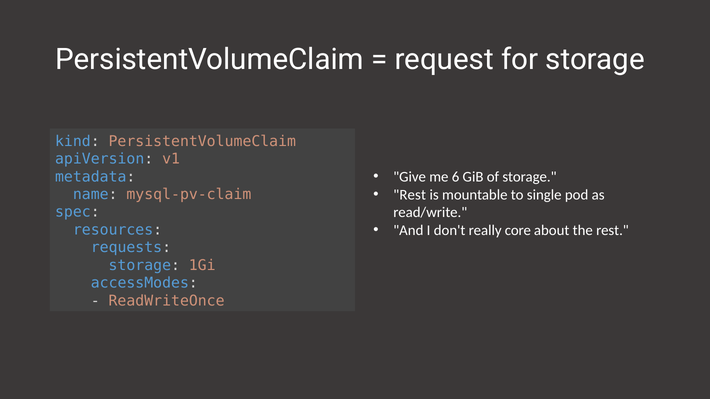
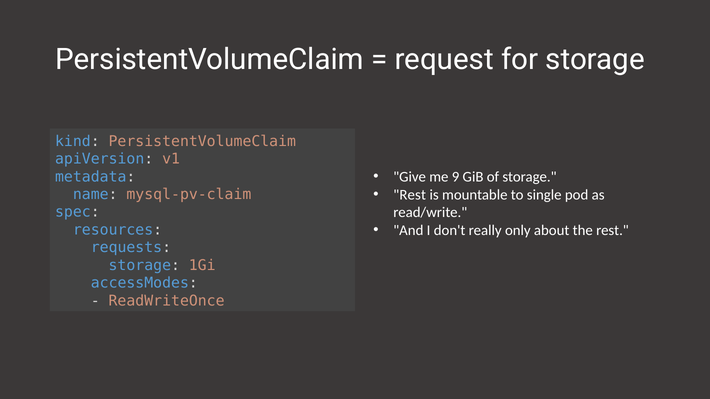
6: 6 -> 9 (456, 177)
core: core -> only (518, 230)
